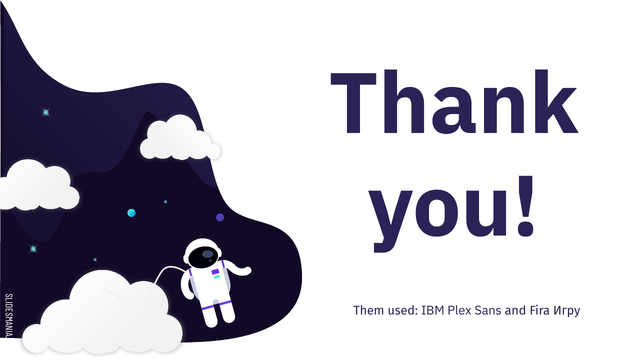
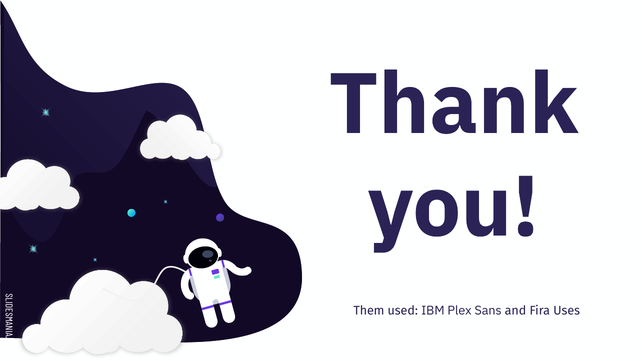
Игру: Игру -> Uses (567, 311)
